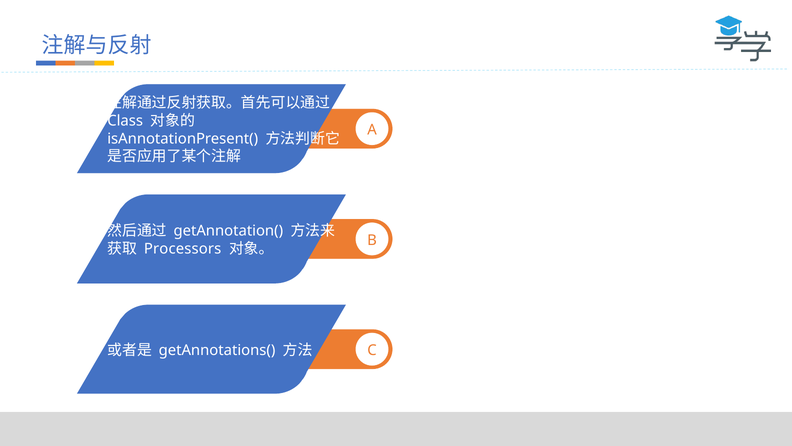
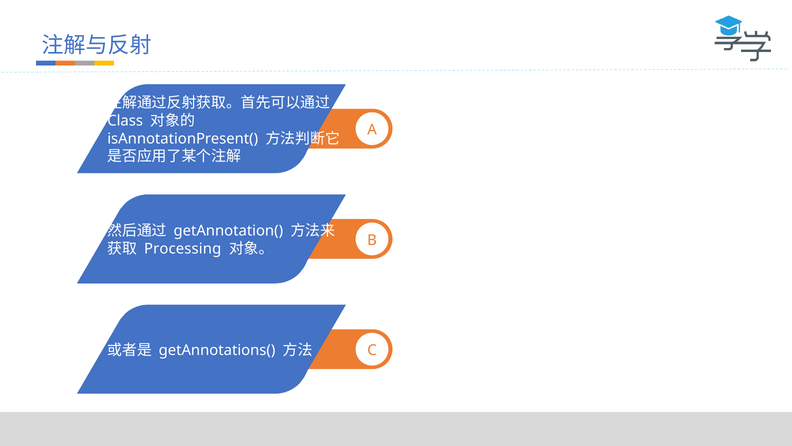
Processors: Processors -> Processing (183, 249)
